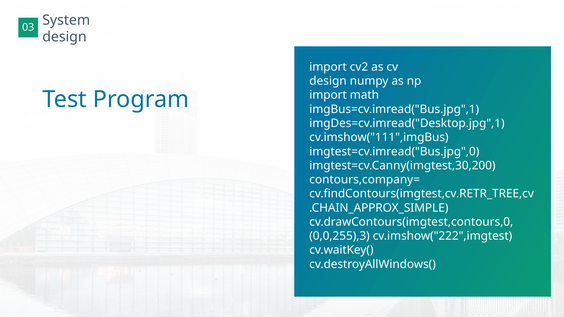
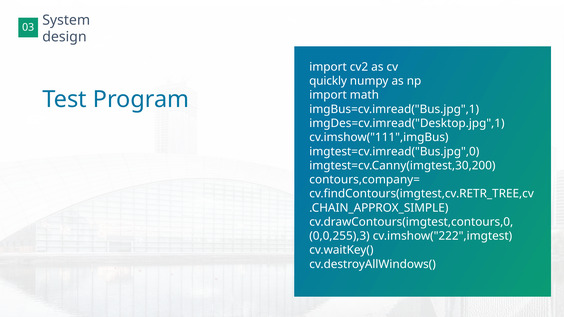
design: design -> quickly (328, 81)
